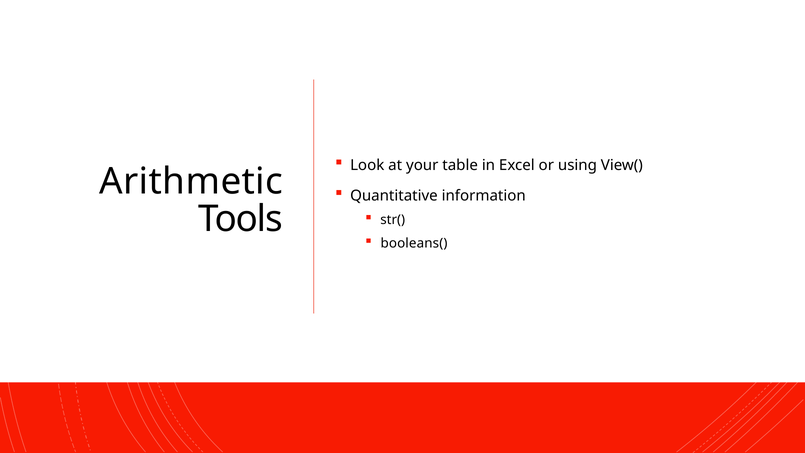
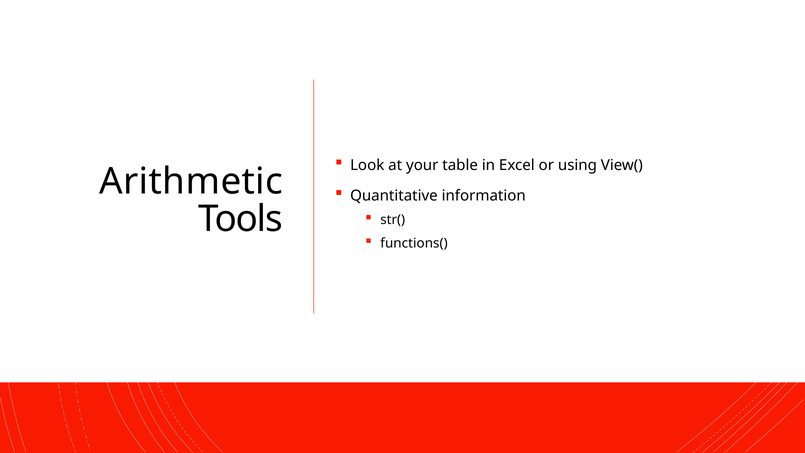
booleans(: booleans( -> functions( (414, 243)
